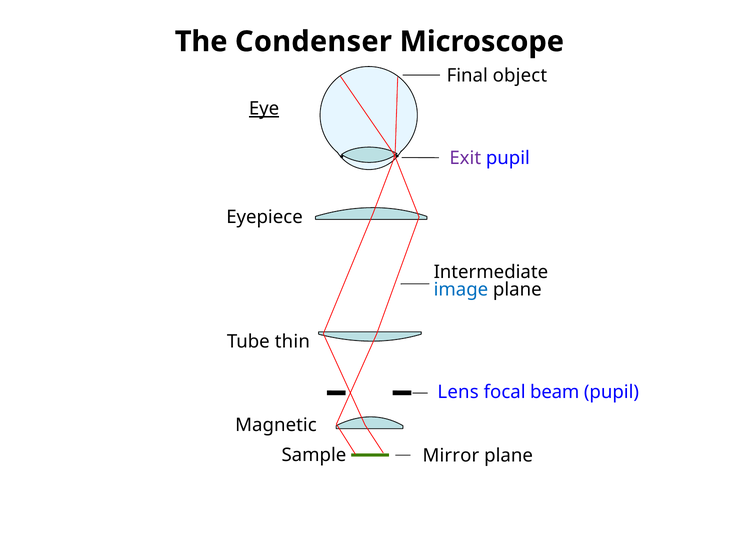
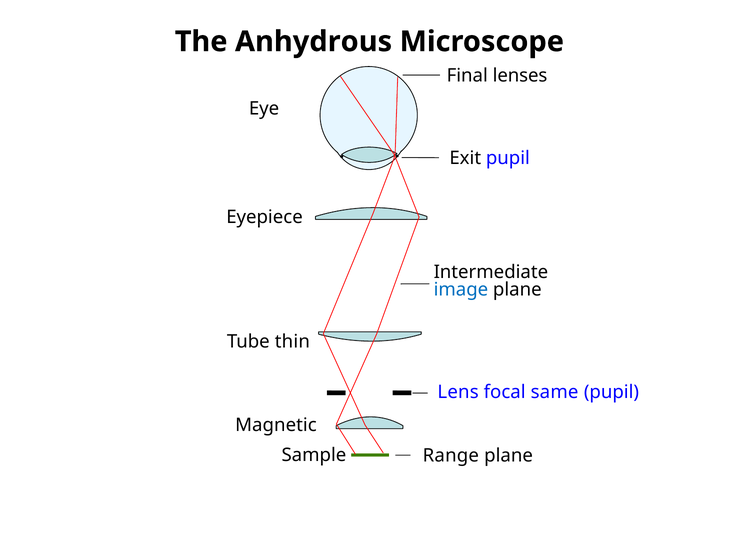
Condenser: Condenser -> Anhydrous (314, 42)
object: object -> lenses (520, 75)
Eye underline: present -> none (264, 109)
Exit colour: purple -> black (465, 158)
beam: beam -> same (555, 392)
Mirror: Mirror -> Range (451, 455)
